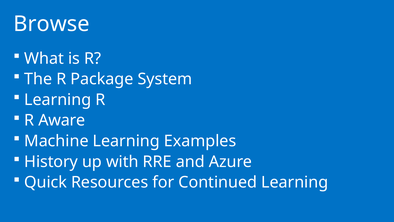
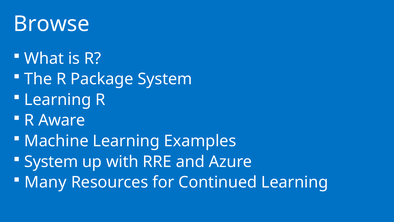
History: History -> System (51, 161)
Quick: Quick -> Many (45, 182)
